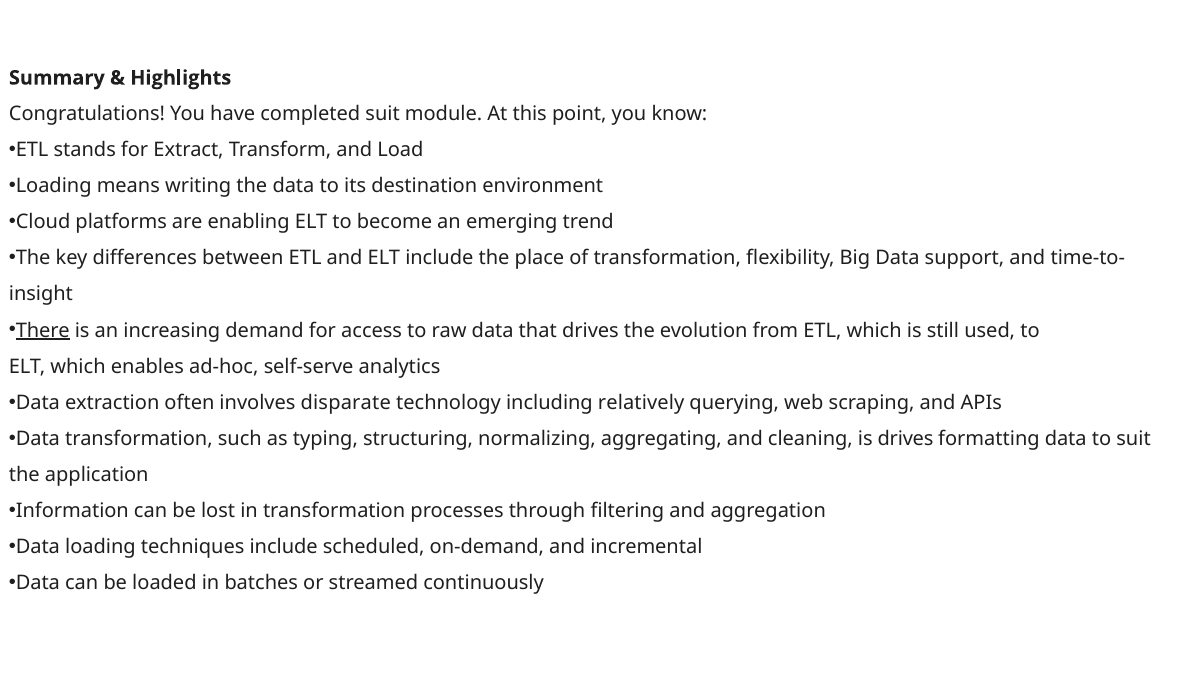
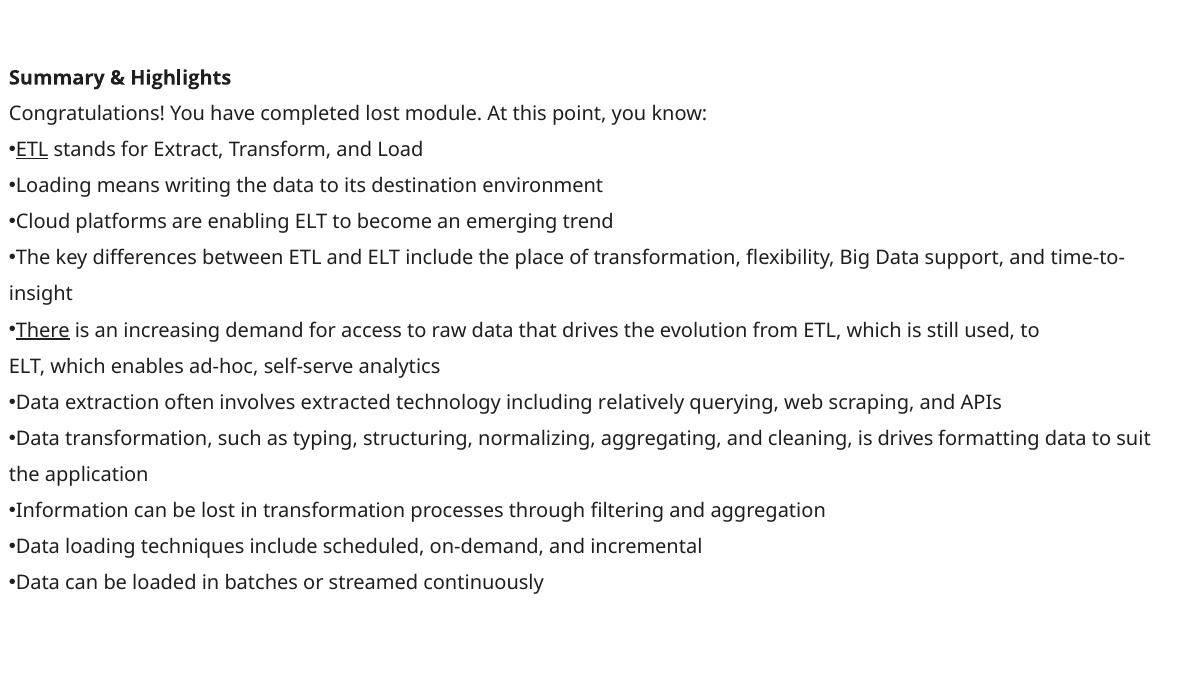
completed suit: suit -> lost (383, 114)
ETL underline: none -> present (32, 150)
disparate: disparate -> extracted (346, 403)
